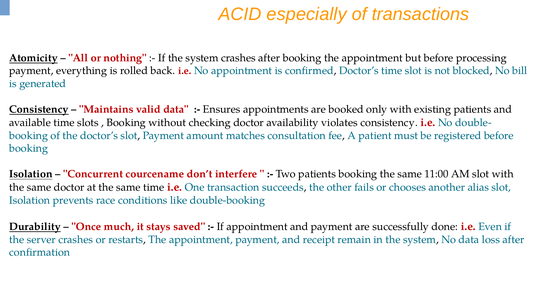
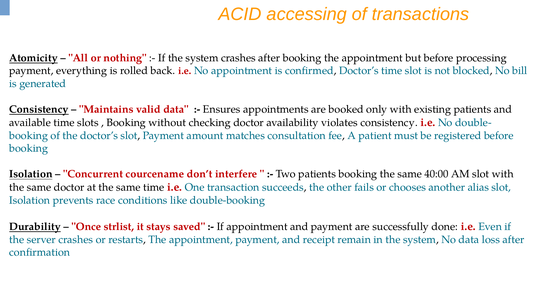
especially: especially -> accessing (307, 14)
11:00: 11:00 -> 40:00 (437, 174)
much: much -> strlist (119, 227)
